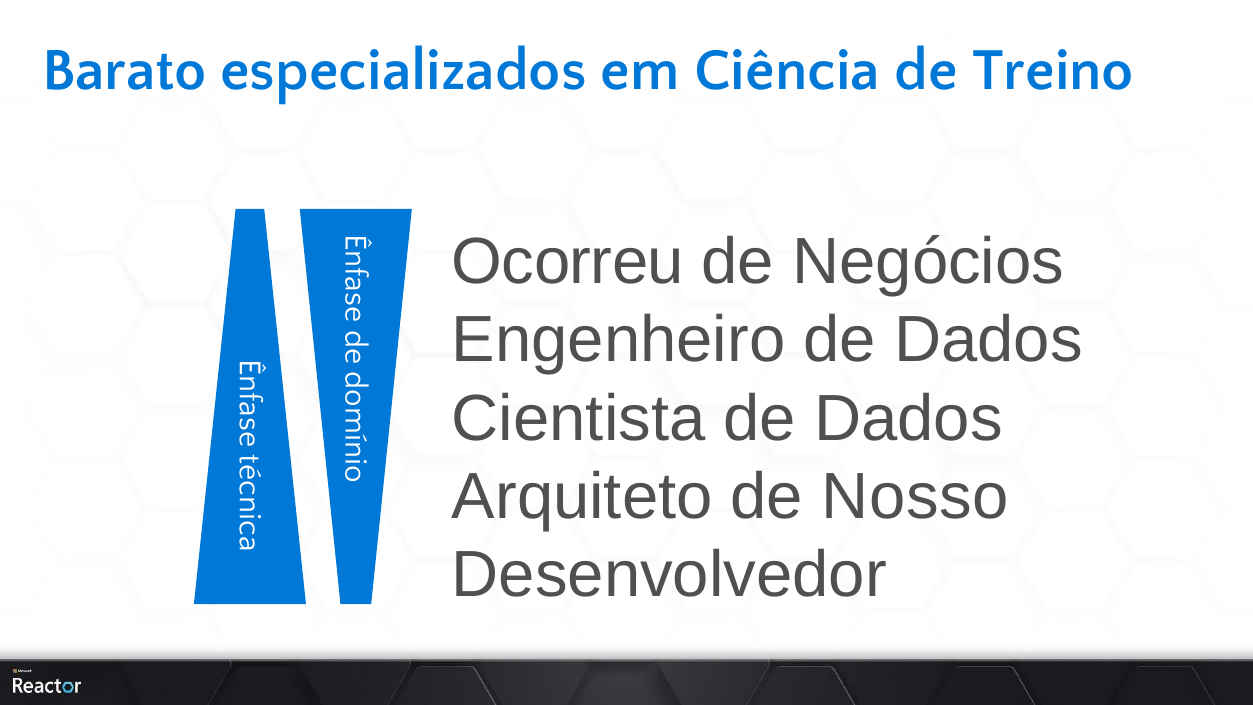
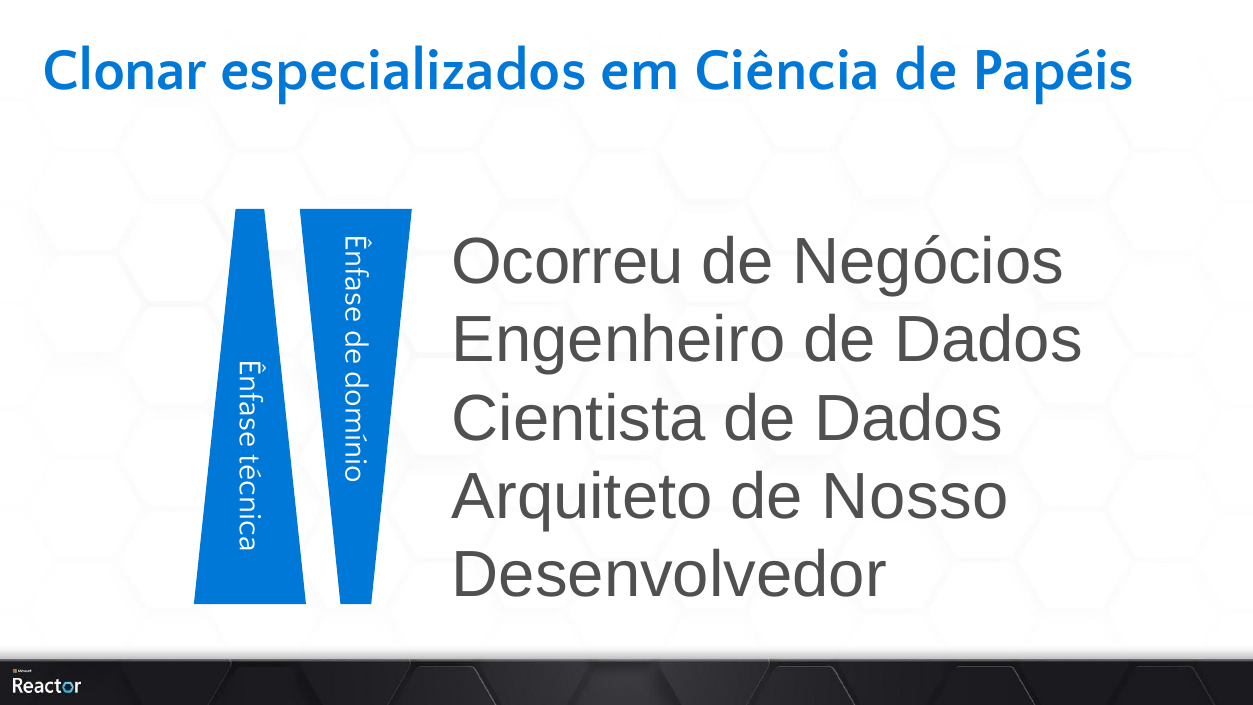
Barato: Barato -> Clonar (125, 71)
Treino: Treino -> Papéis (1053, 71)
